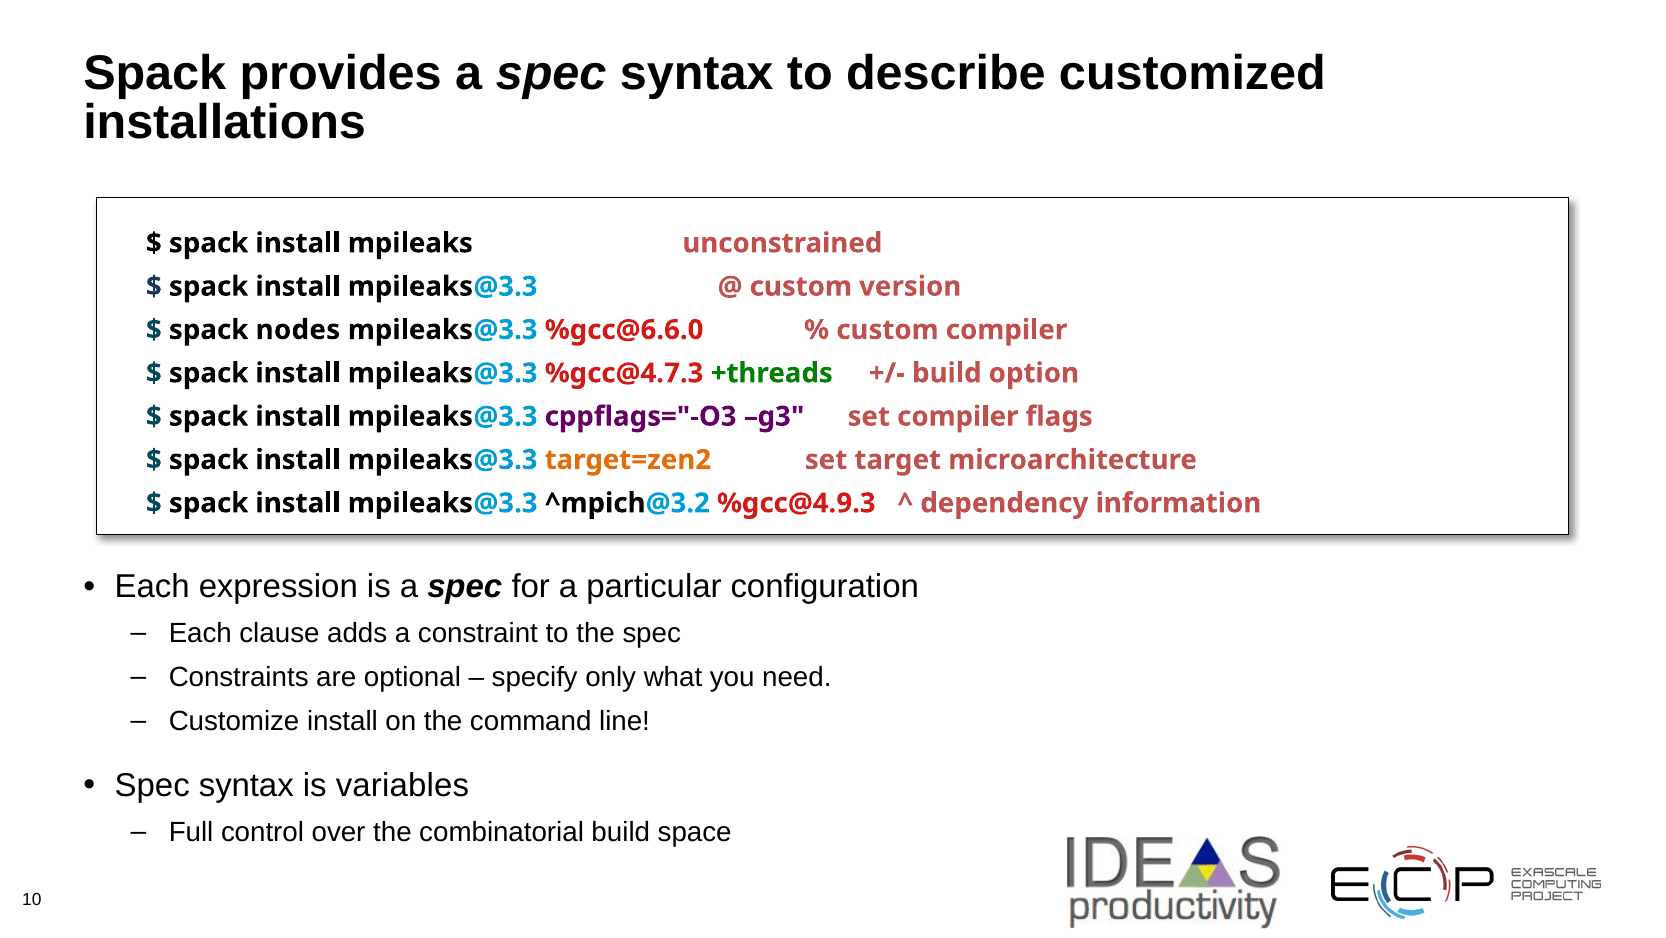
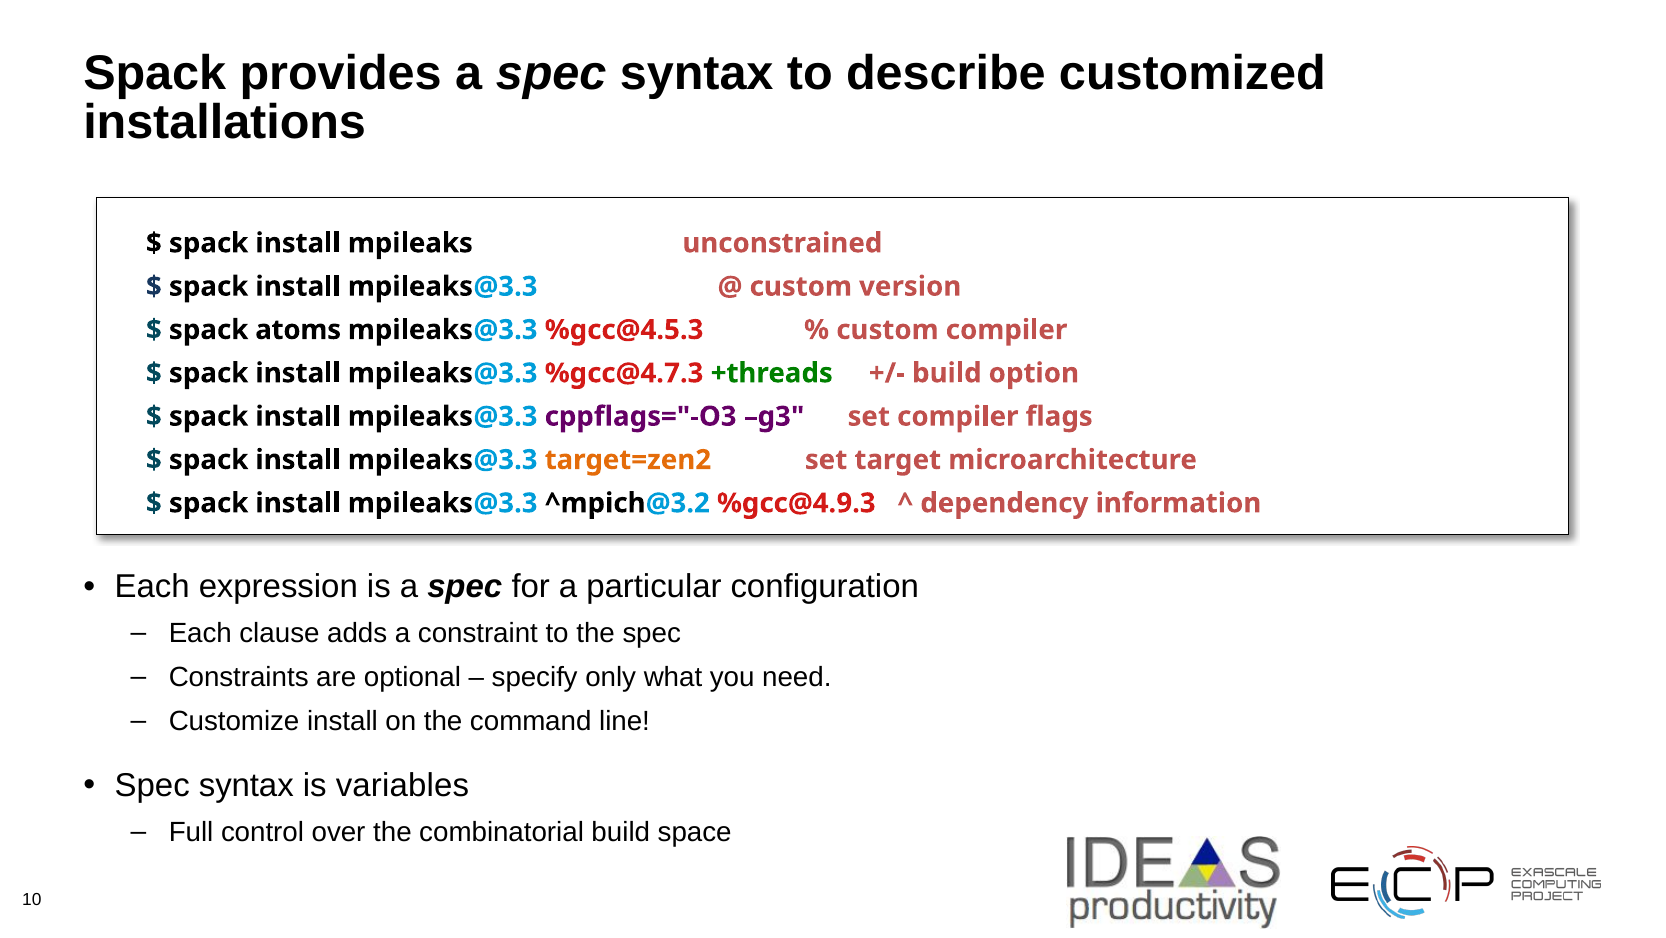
nodes: nodes -> atoms (298, 330)
%gcc@6.6.0: %gcc@6.6.0 -> %gcc@4.5.3 (624, 330)
